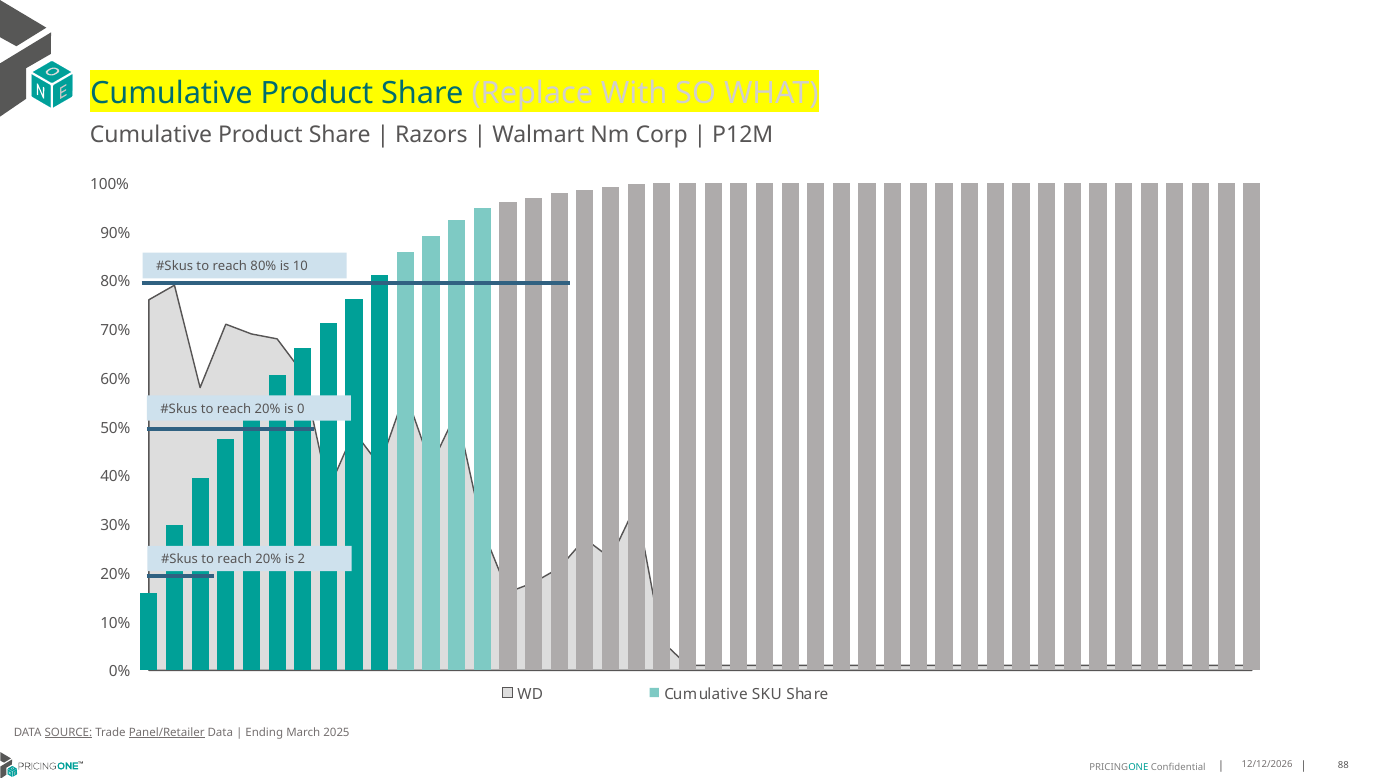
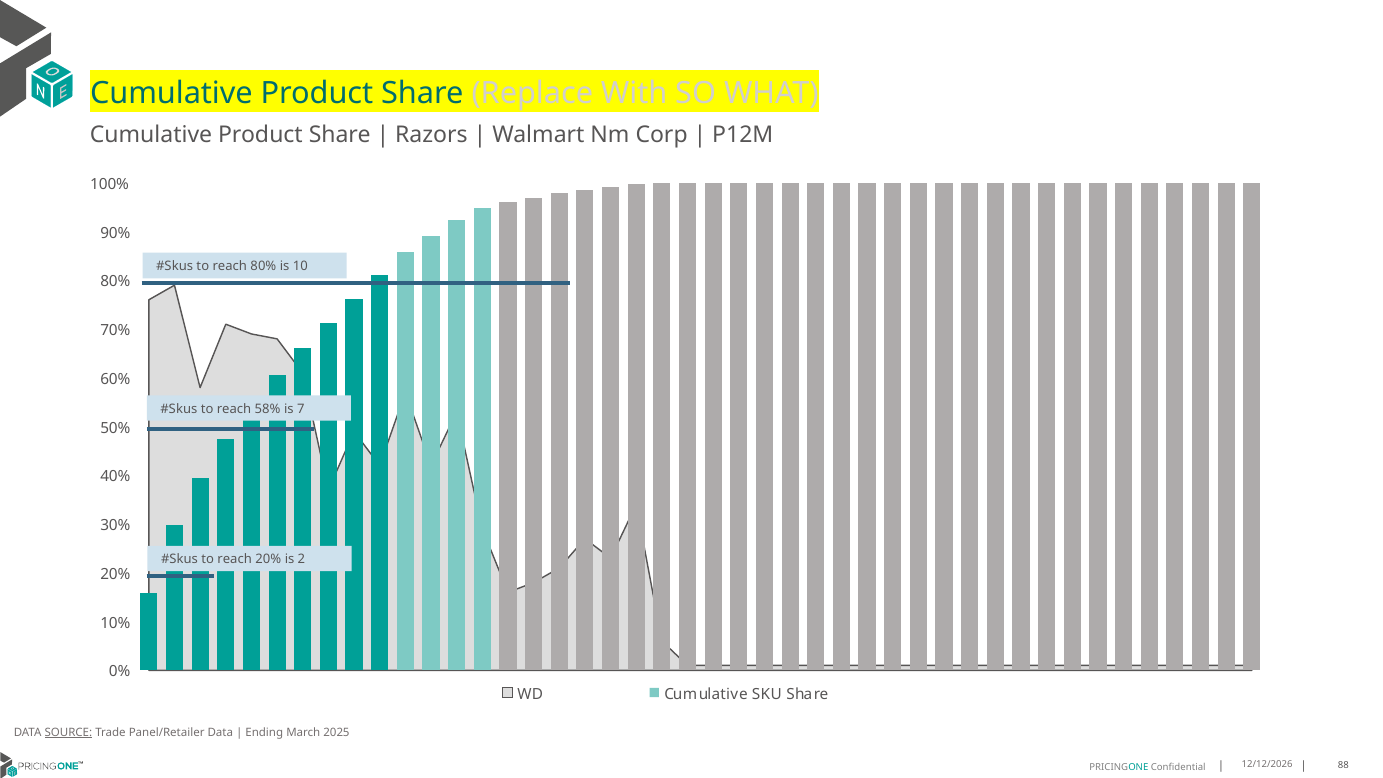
20%: 20% -> 58% (268, 409)
0: 0 -> 7 (301, 409)
Panel/Retailer underline: present -> none (167, 733)
